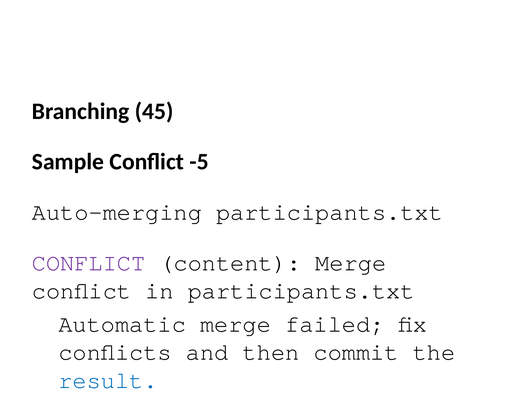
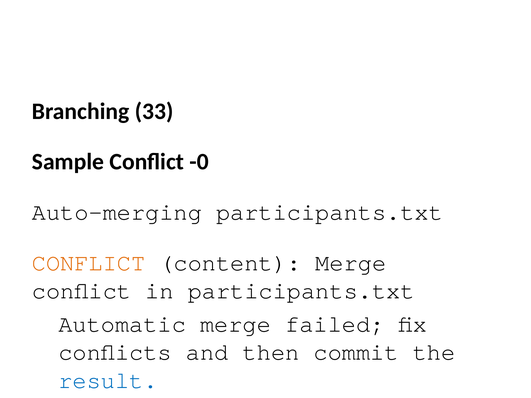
45: 45 -> 33 (154, 111)
-5: -5 -> -0 (199, 162)
CONFLICT colour: purple -> orange (89, 263)
